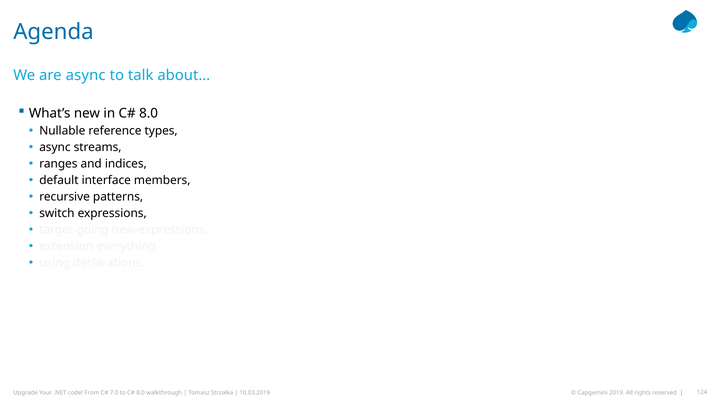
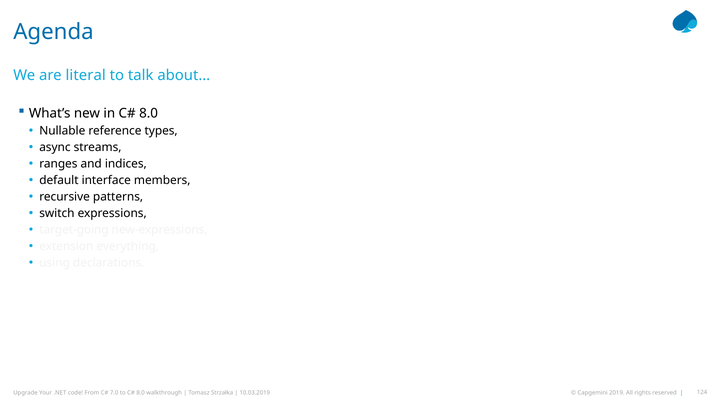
are async: async -> literal (86, 75)
